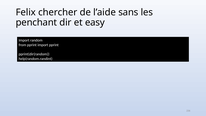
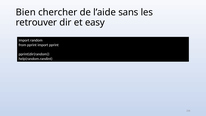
Felix: Felix -> Bien (26, 12)
penchant: penchant -> retrouver (36, 22)
